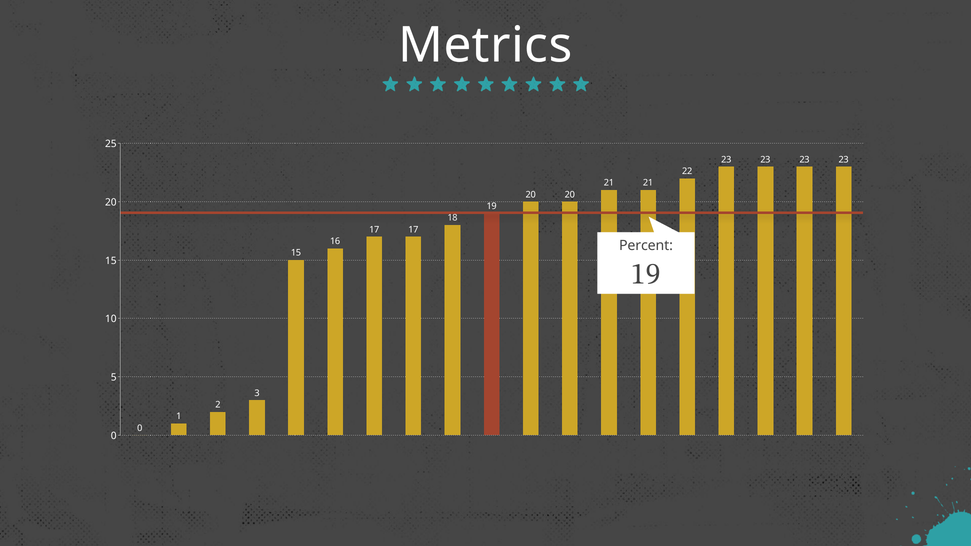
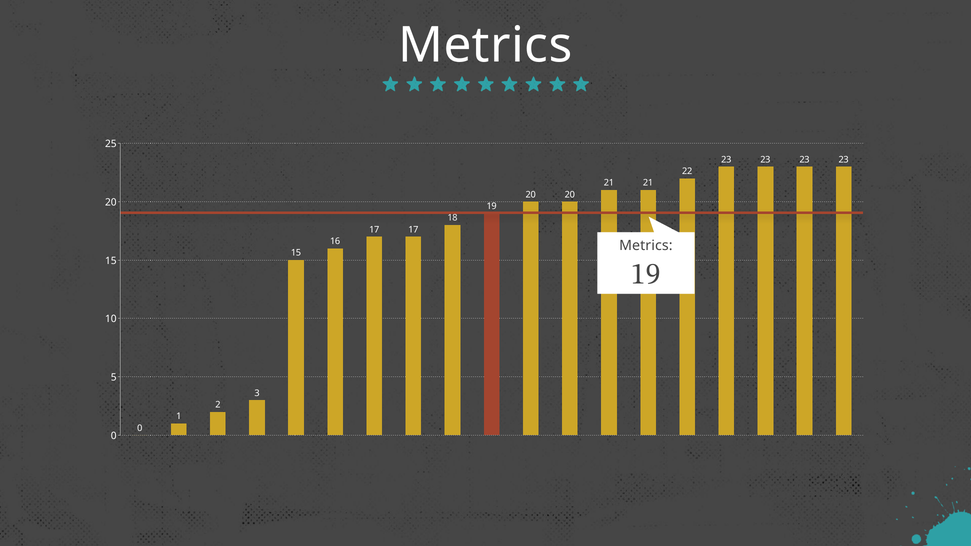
Percent: Percent -> Metrics (646, 246)
